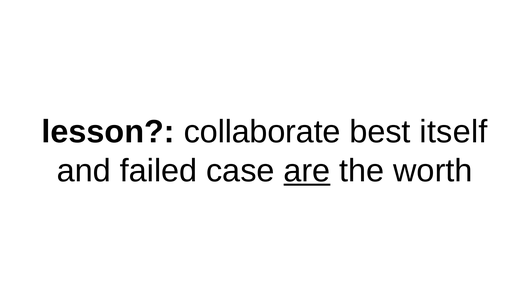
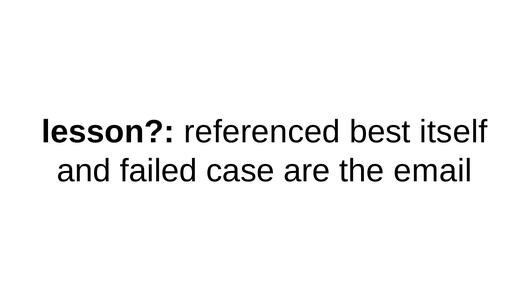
collaborate: collaborate -> referenced (262, 132)
are underline: present -> none (307, 171)
worth: worth -> email (433, 171)
